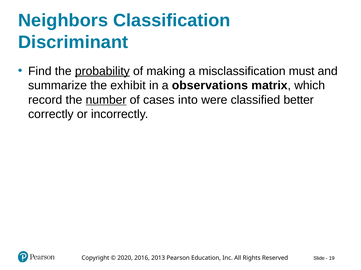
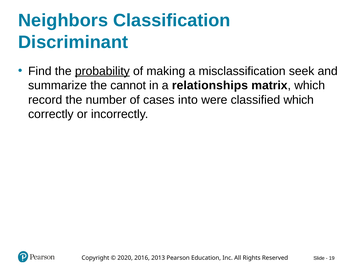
must: must -> seek (302, 71)
exhibit: exhibit -> cannot (128, 86)
observations: observations -> relationships (210, 86)
number underline: present -> none (106, 100)
classified better: better -> which (299, 100)
